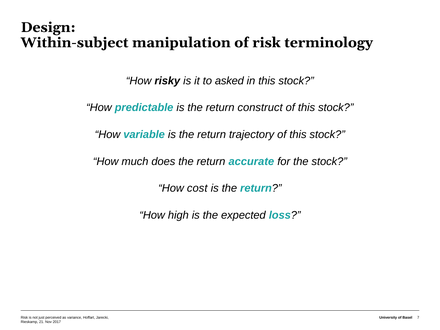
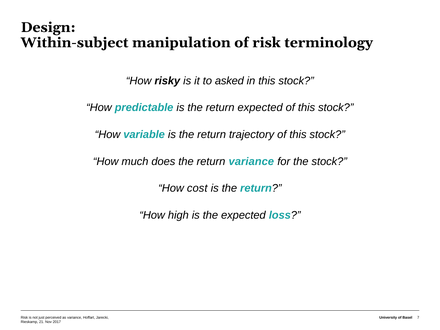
return construct: construct -> expected (260, 108)
return accurate: accurate -> variance (251, 161)
